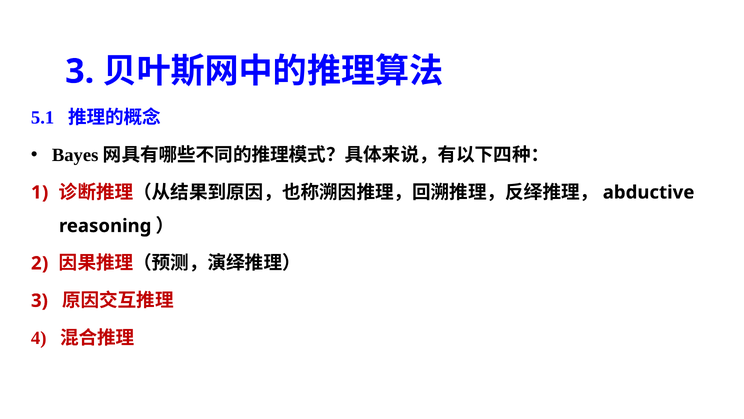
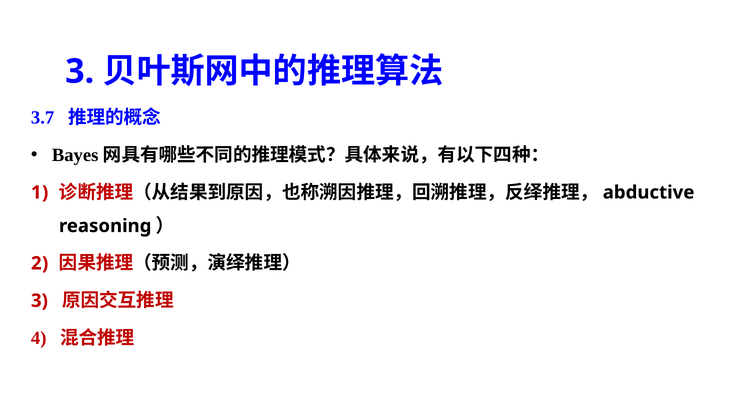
5.1: 5.1 -> 3.7 (43, 117)
